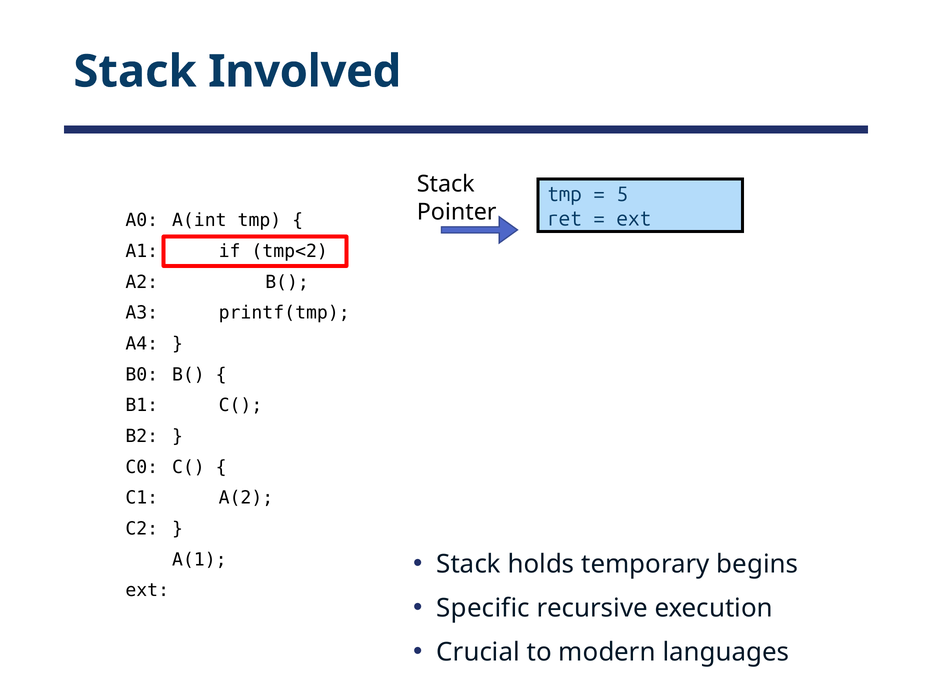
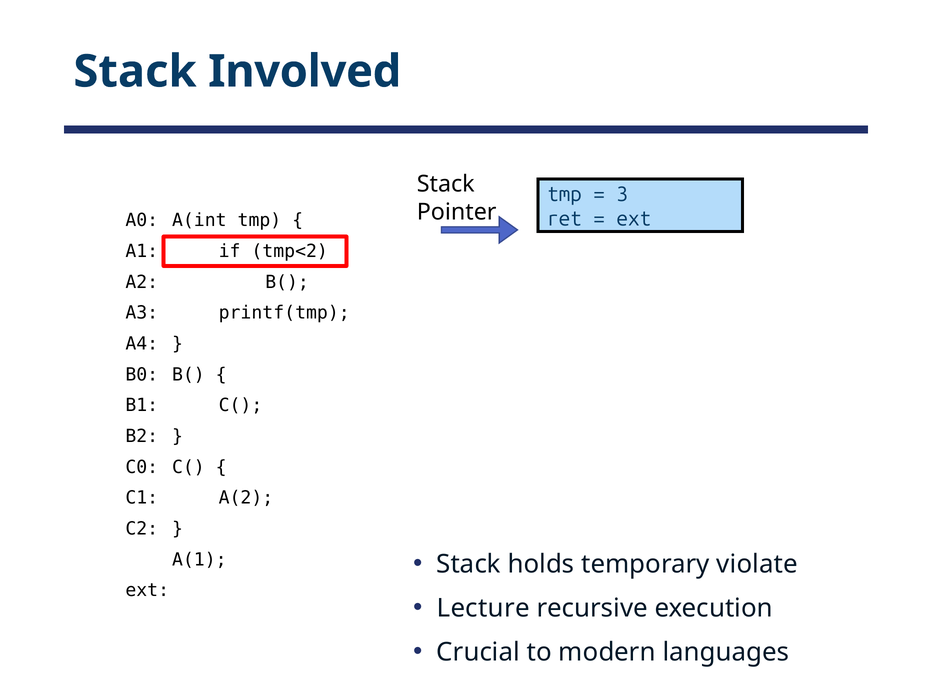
5: 5 -> 3 (622, 194)
begins: begins -> violate (757, 564)
Specific: Specific -> Lecture (483, 608)
